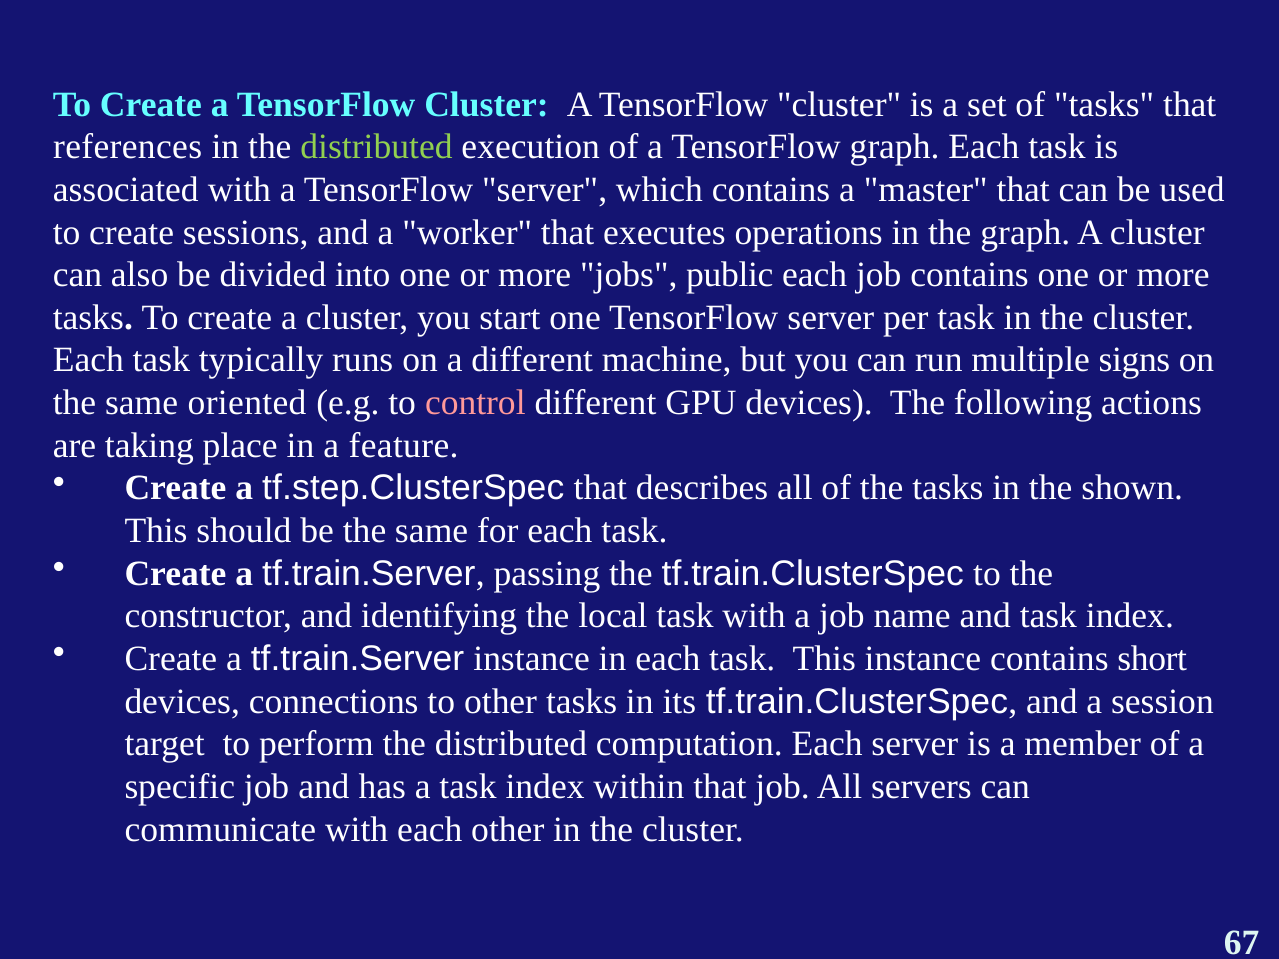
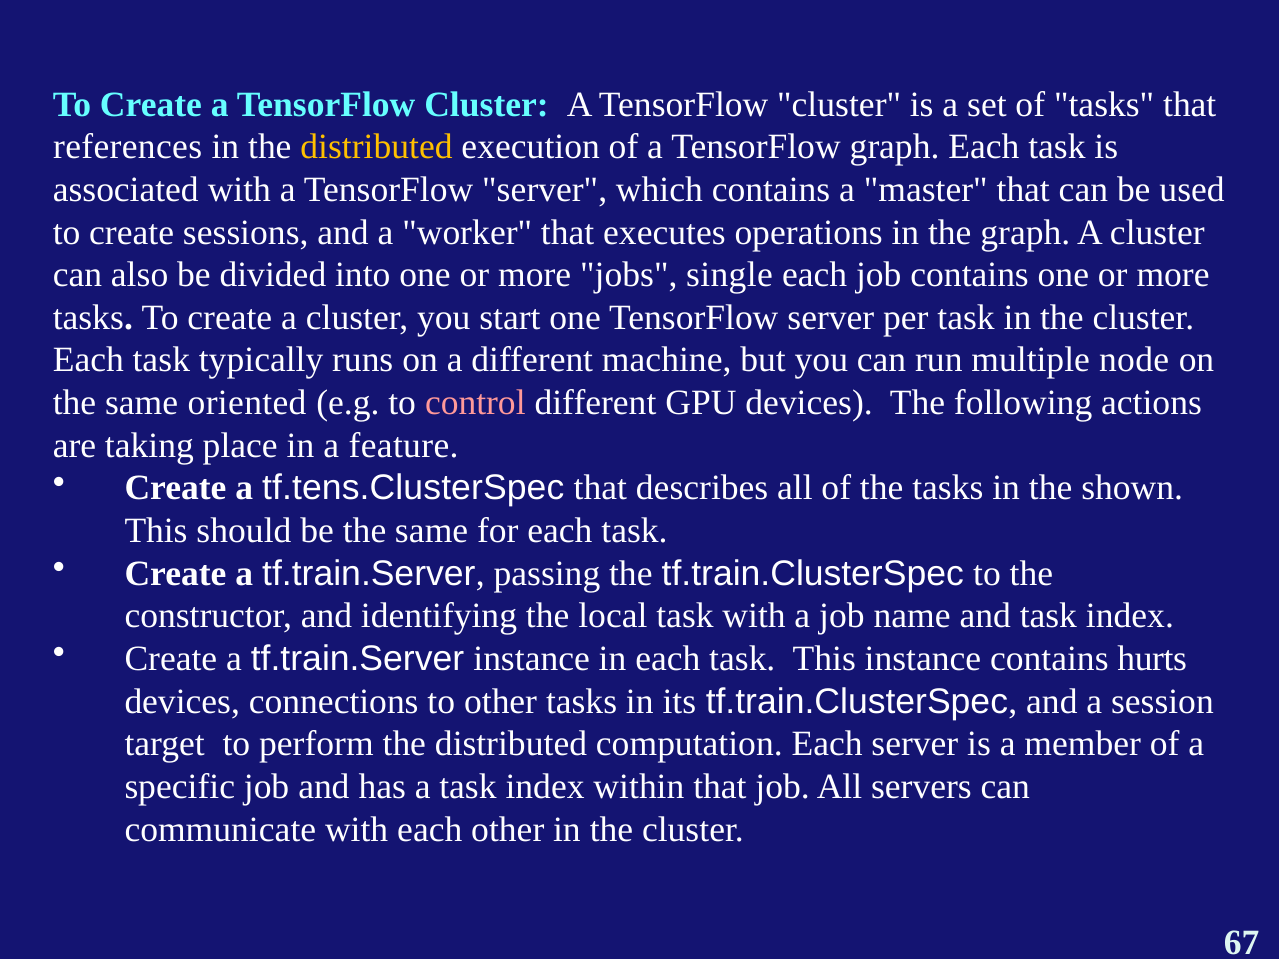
distributed colour: light green -> yellow (377, 147)
public: public -> single (729, 275)
signs: signs -> node (1134, 360)
tf.step.ClusterSpec: tf.step.ClusterSpec -> tf.tens.ClusterSpec (413, 488)
short: short -> hurts (1152, 659)
